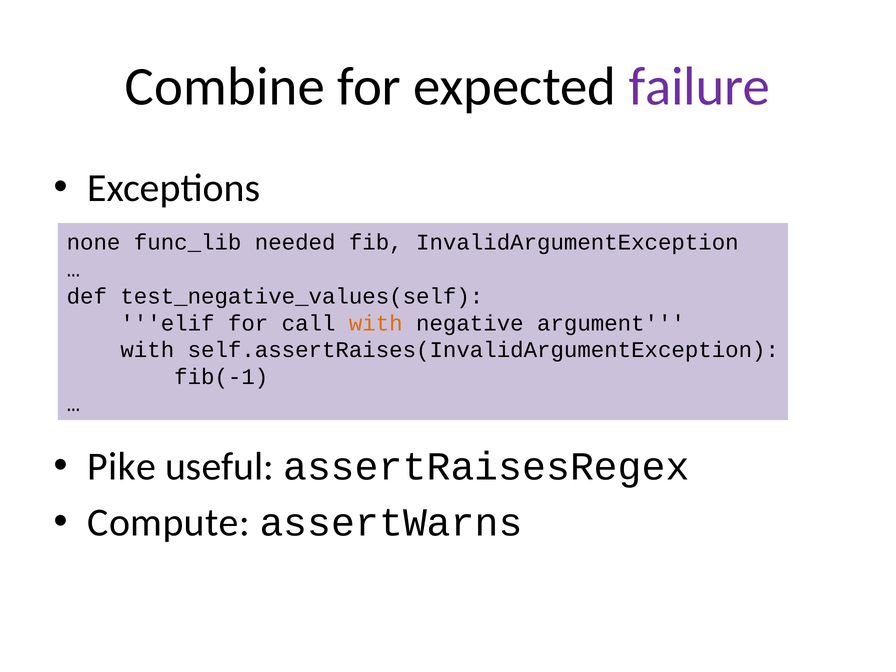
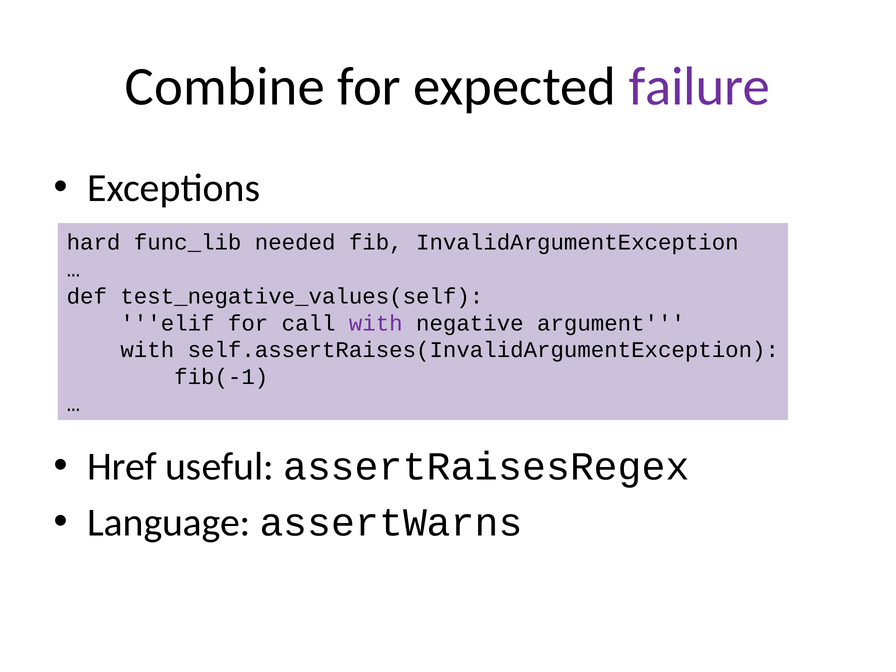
none: none -> hard (94, 242)
with colour: orange -> purple (376, 323)
Pike: Pike -> Href (122, 467)
Compute: Compute -> Language (169, 523)
